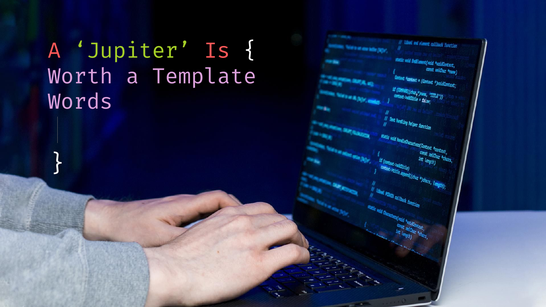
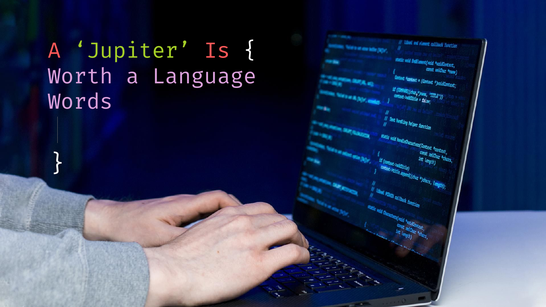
Template: Template -> Language (204, 76)
